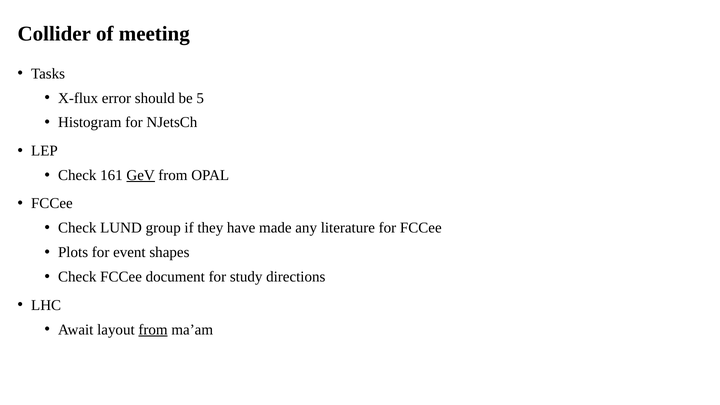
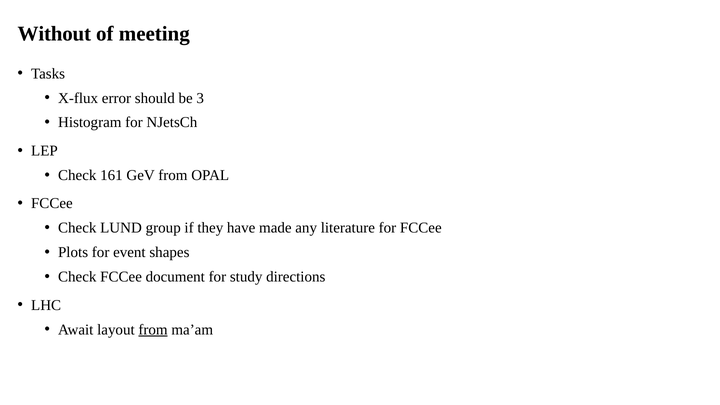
Collider: Collider -> Without (54, 34)
5: 5 -> 3 (200, 98)
GeV underline: present -> none (141, 175)
